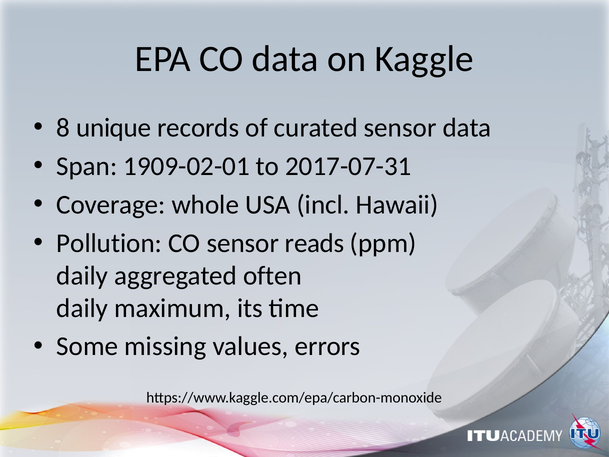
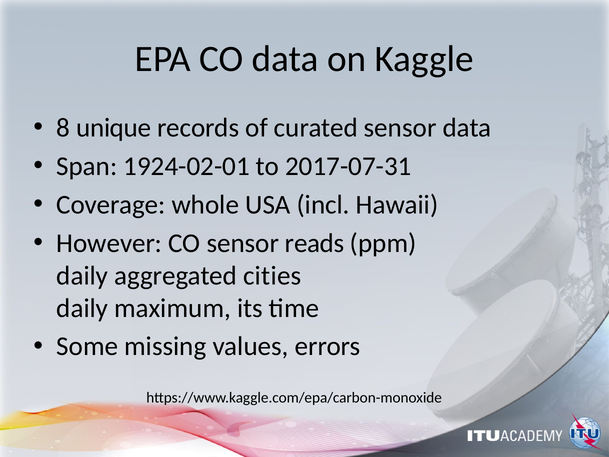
1909-02-01: 1909-02-01 -> 1924-02-01 (187, 166)
Pollution: Pollution -> However (109, 243)
often: often -> cities (272, 275)
